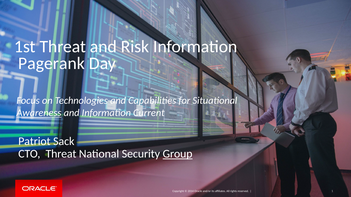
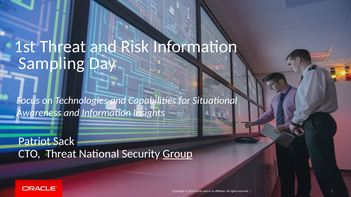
Pagerank: Pagerank -> Sampling (52, 64)
Awareness underline: present -> none (39, 113)
Current: Current -> Insights (149, 113)
